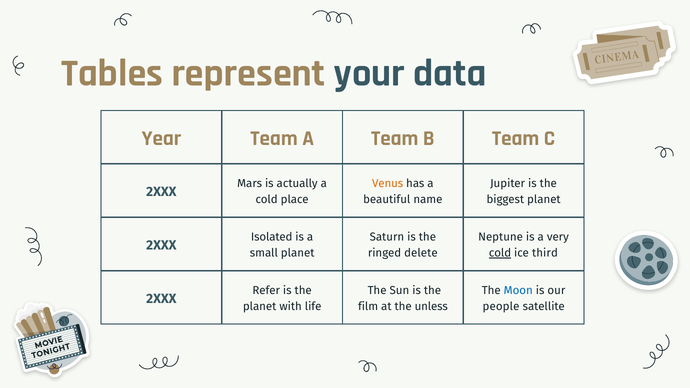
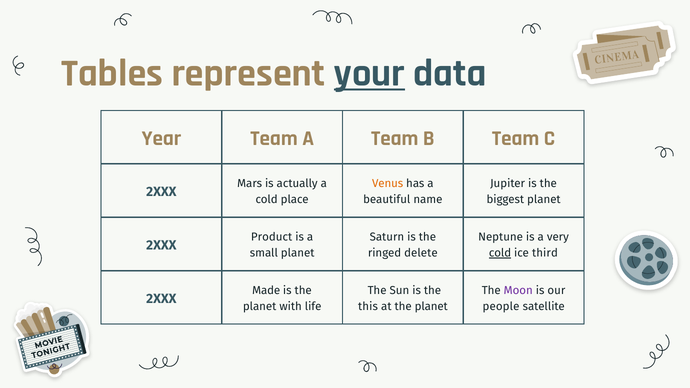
your underline: none -> present (369, 73)
Isolated: Isolated -> Product (272, 237)
Refer: Refer -> Made (266, 291)
Moon colour: blue -> purple (518, 291)
film: film -> this (368, 307)
at the unless: unless -> planet (431, 307)
